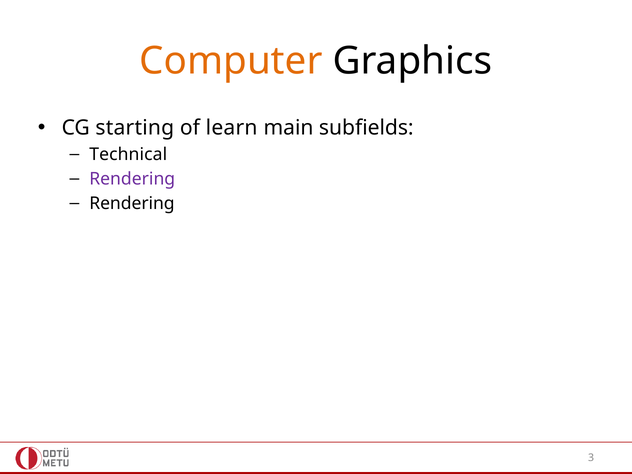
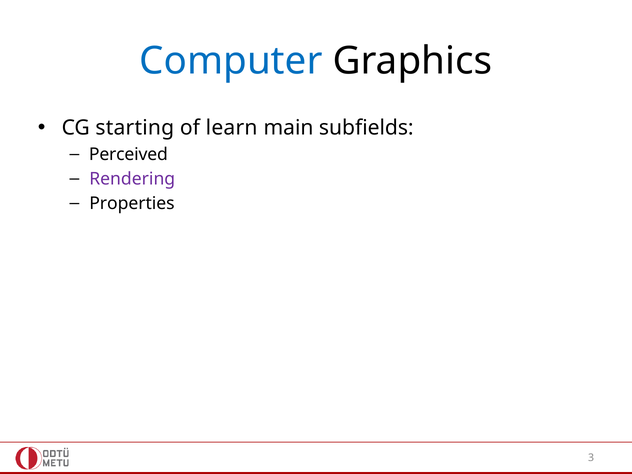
Computer colour: orange -> blue (231, 61)
Technical: Technical -> Perceived (128, 154)
Rendering: Rendering -> Properties (132, 203)
